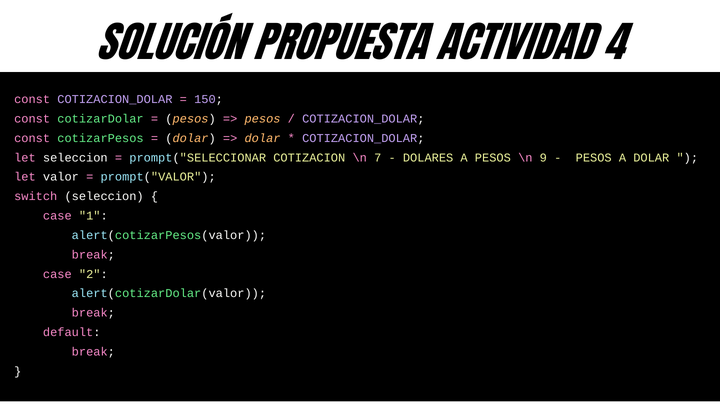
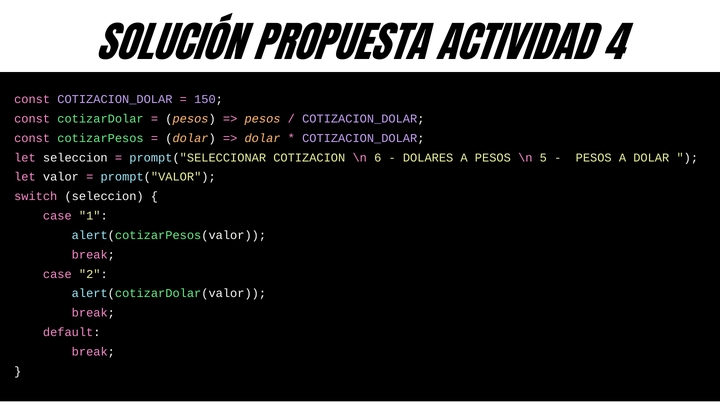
7: 7 -> 6 (378, 158)
9: 9 -> 5 (543, 158)
